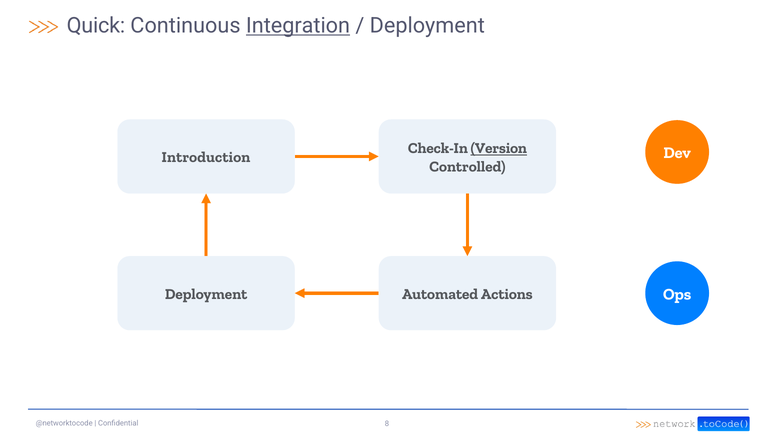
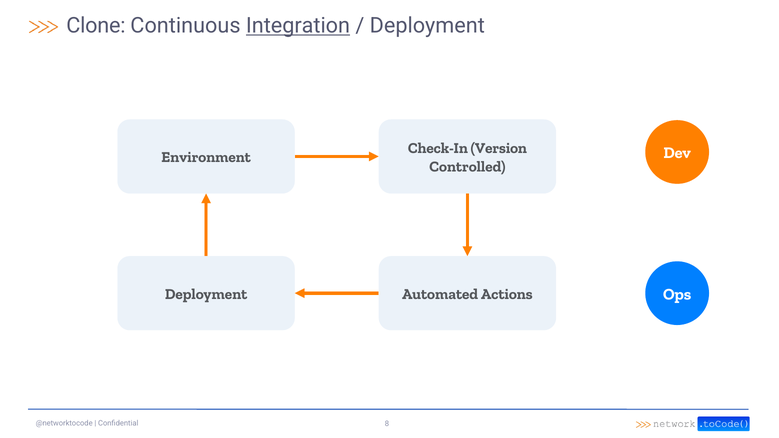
Quick: Quick -> Clone (96, 26)
Version underline: present -> none (499, 148)
Introduction: Introduction -> Environment (206, 158)
